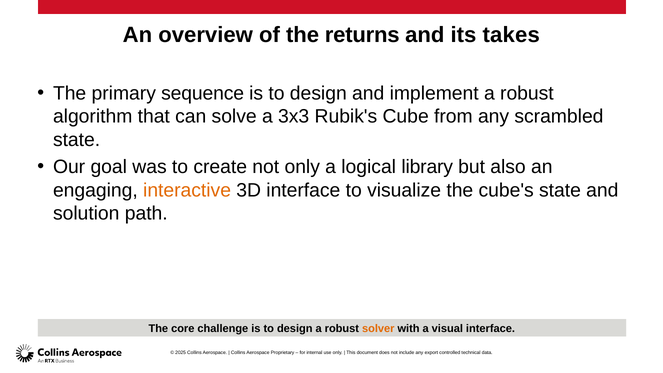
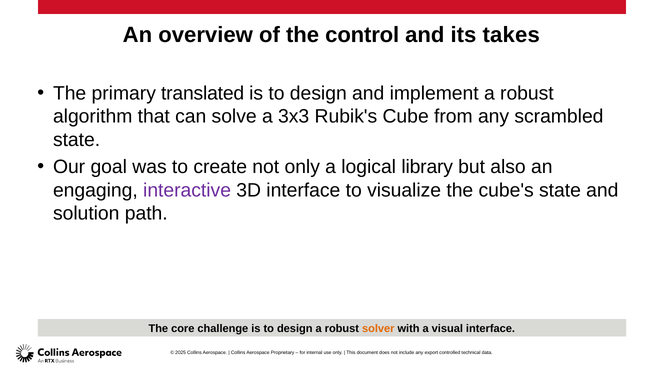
returns: returns -> control (362, 35)
sequence: sequence -> translated (203, 93)
interactive colour: orange -> purple (187, 190)
